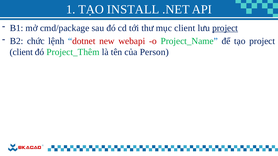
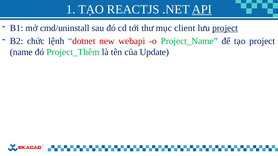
INSTALL: INSTALL -> REACTJS (133, 9)
API underline: none -> present (202, 9)
cmd/package: cmd/package -> cmd/uninstall (65, 28)
client: client -> name (21, 52)
Person: Person -> Update (154, 52)
